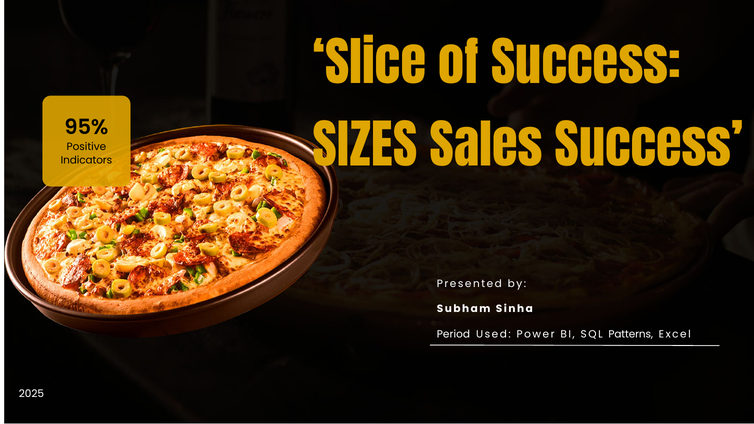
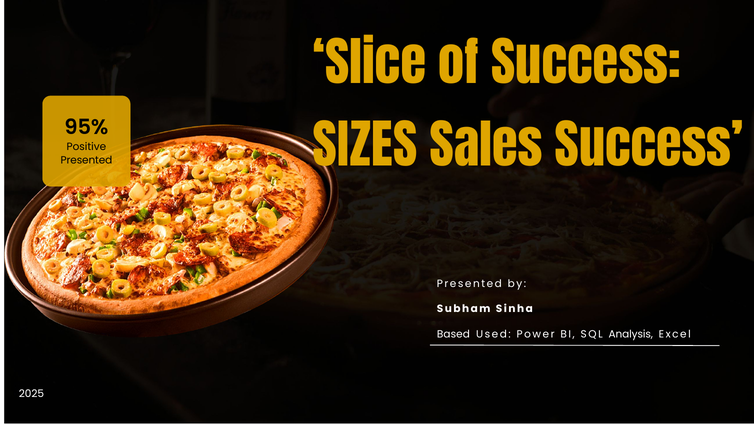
Indicators: Indicators -> Presented (86, 160)
Period: Period -> Based (453, 334)
Patterns: Patterns -> Analysis (631, 334)
